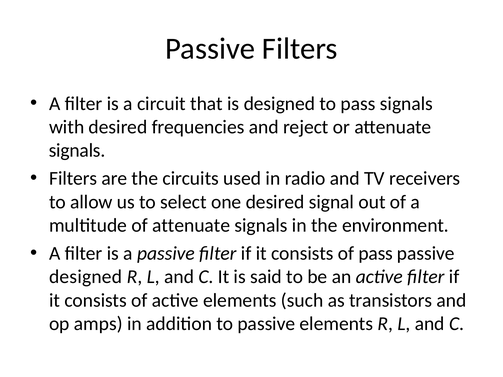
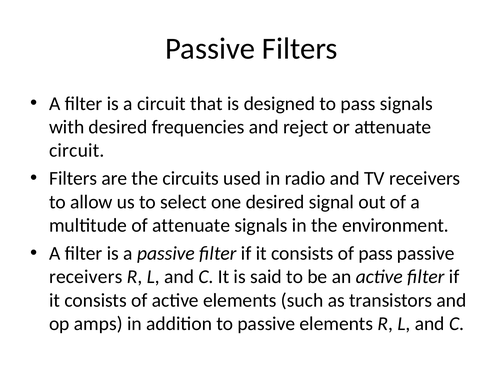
signals: signals -> circuit (77, 151)
designed: designed -> receivers (86, 277)
